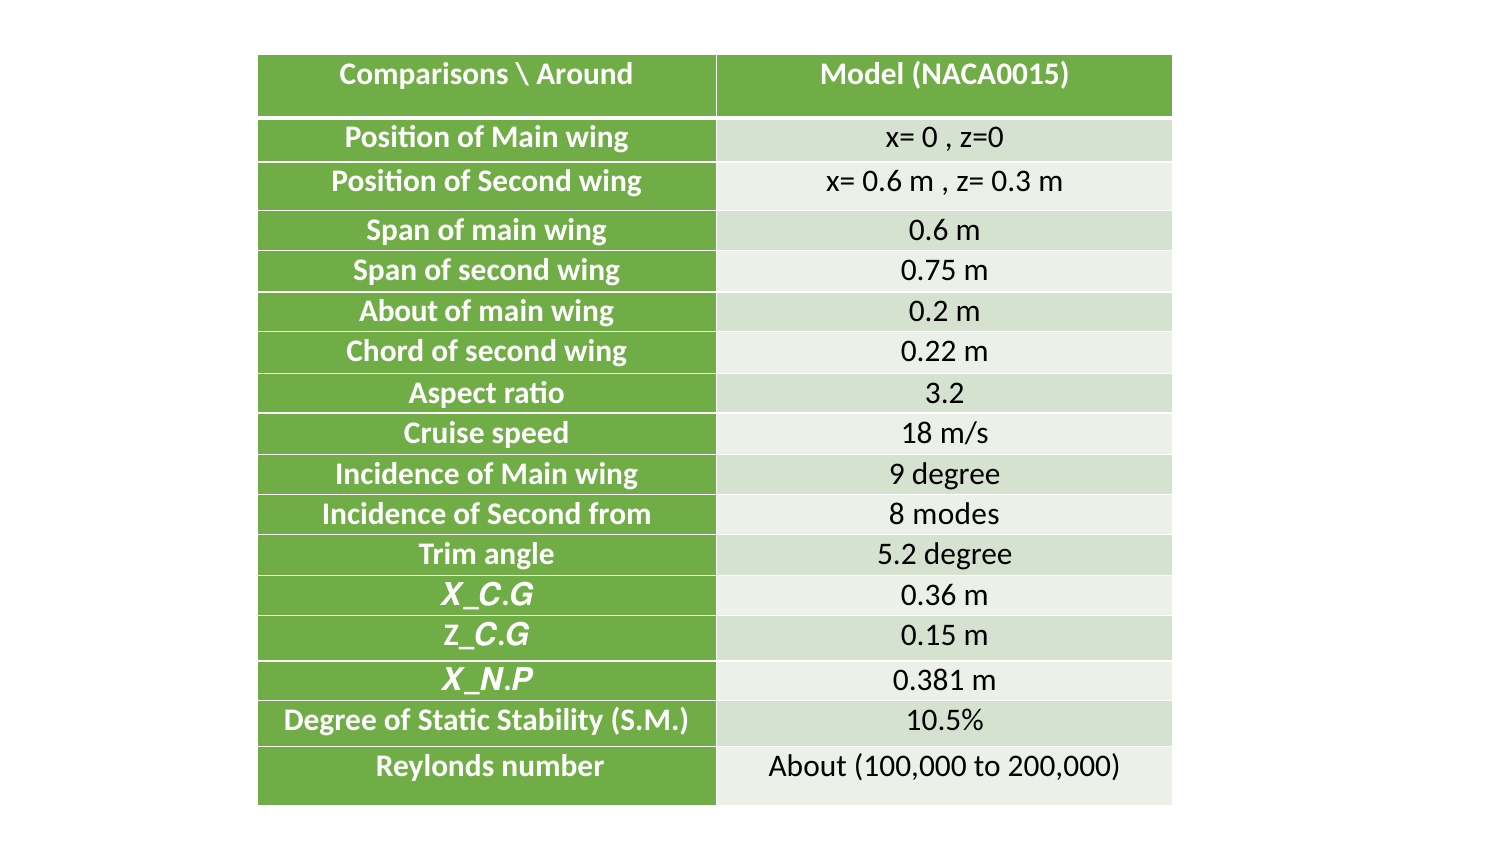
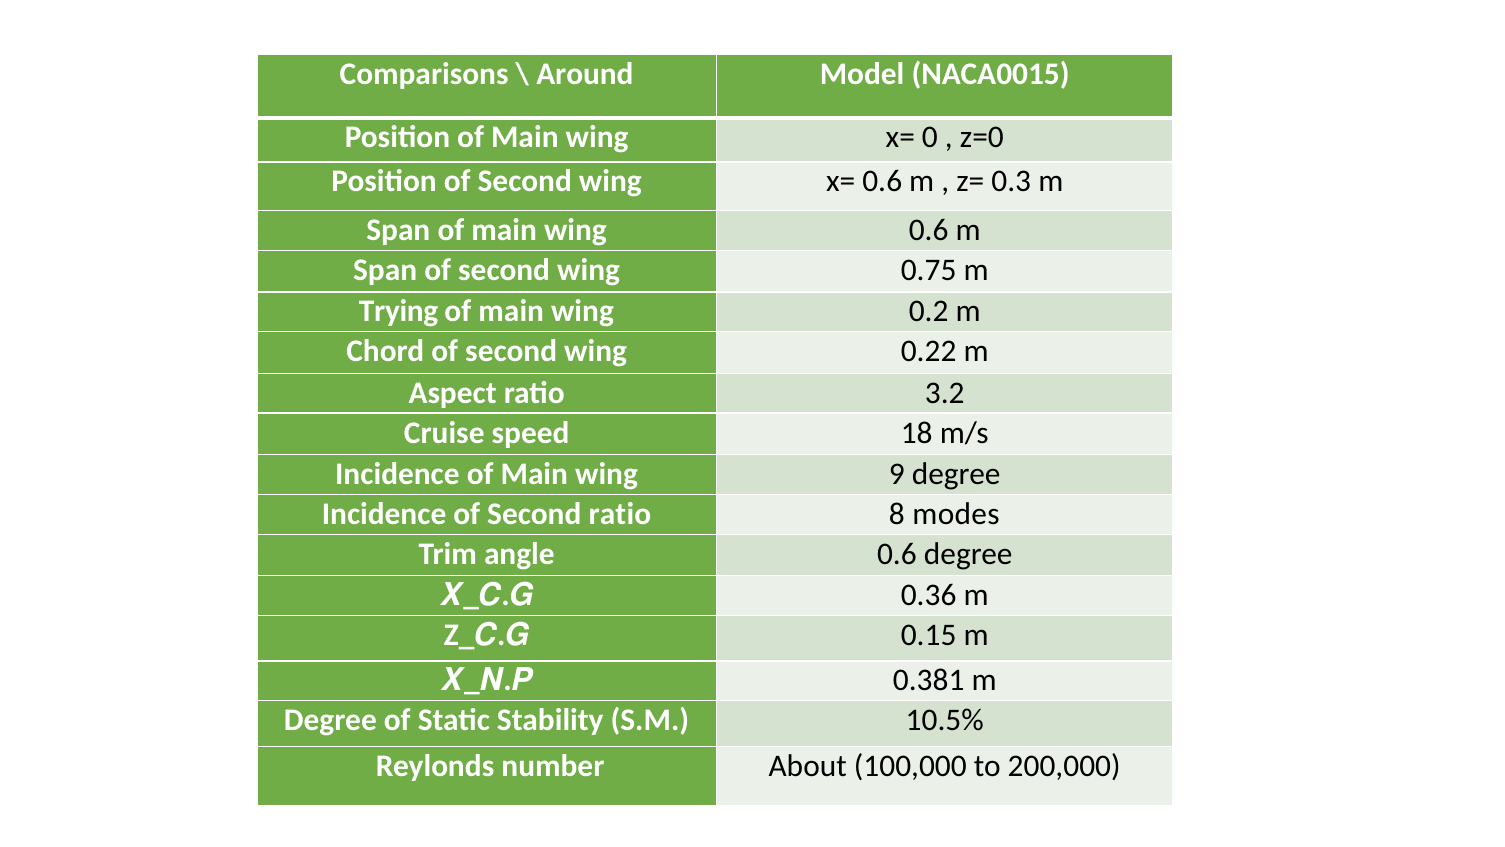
About: About -> Trying (399, 311)
Second from: from -> ratio (620, 514)
angle 5.2: 5.2 -> 0.6 (897, 553)
